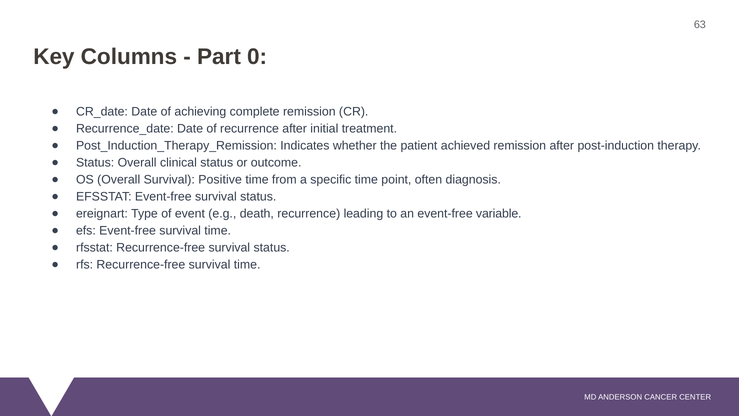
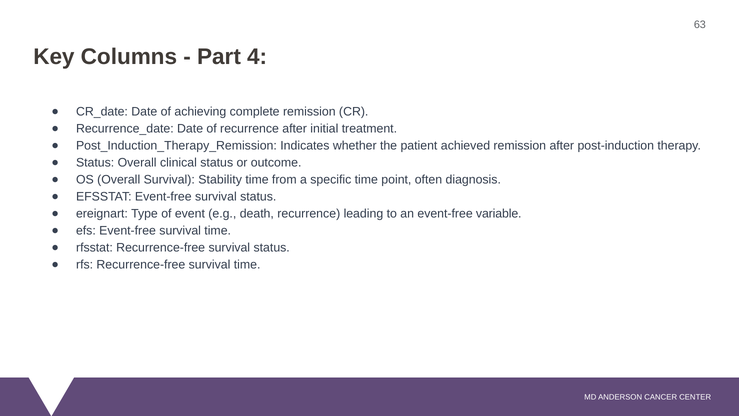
0: 0 -> 4 (257, 57)
Positive: Positive -> Stability (220, 180)
